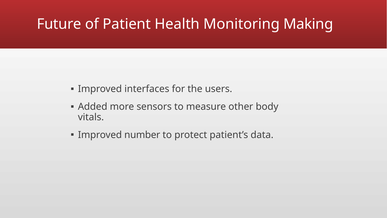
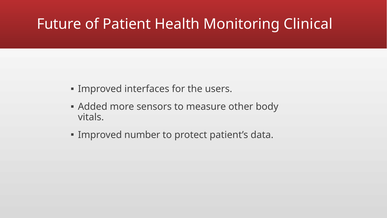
Making: Making -> Clinical (308, 24)
